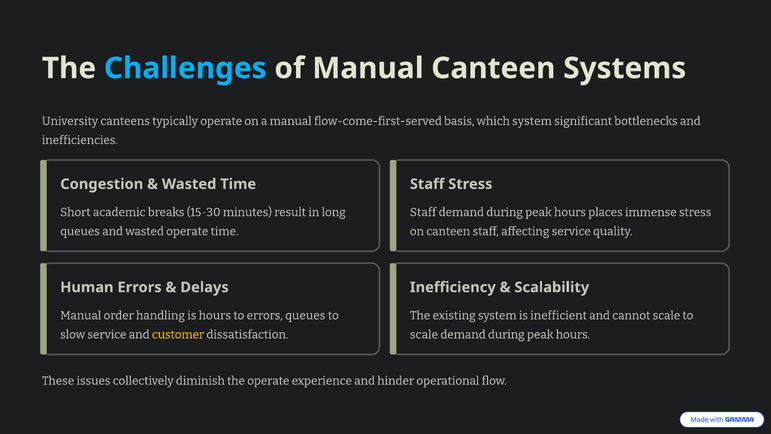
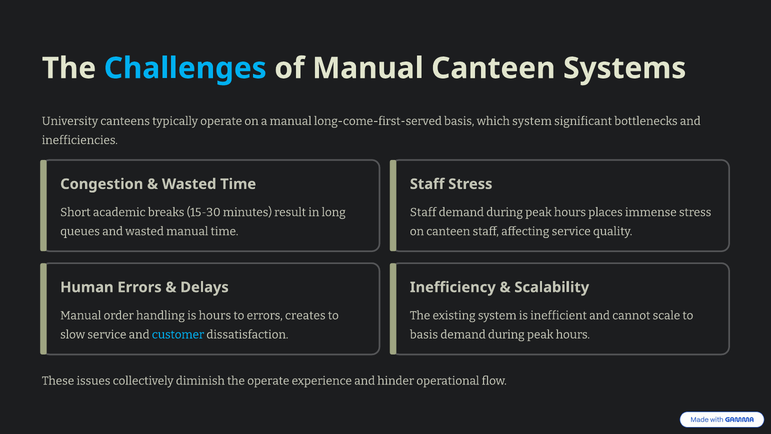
flow-come-first-served: flow-come-first-served -> long-come-first-served (378, 121)
wasted operate: operate -> manual (187, 231)
errors queues: queues -> creates (305, 315)
customer colour: yellow -> light blue (178, 334)
scale: scale -> basis (424, 334)
